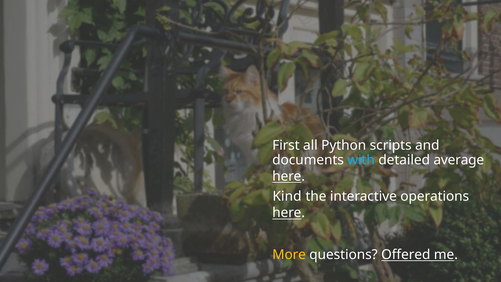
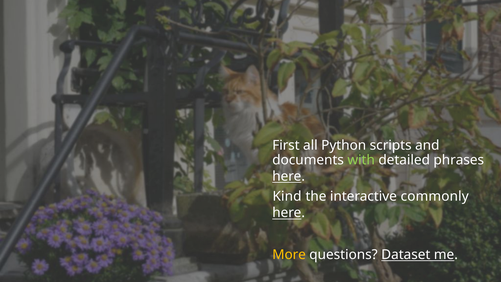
with colour: light blue -> light green (361, 160)
average: average -> phrases (459, 160)
operations: operations -> commonly (435, 196)
Offered: Offered -> Dataset (406, 254)
